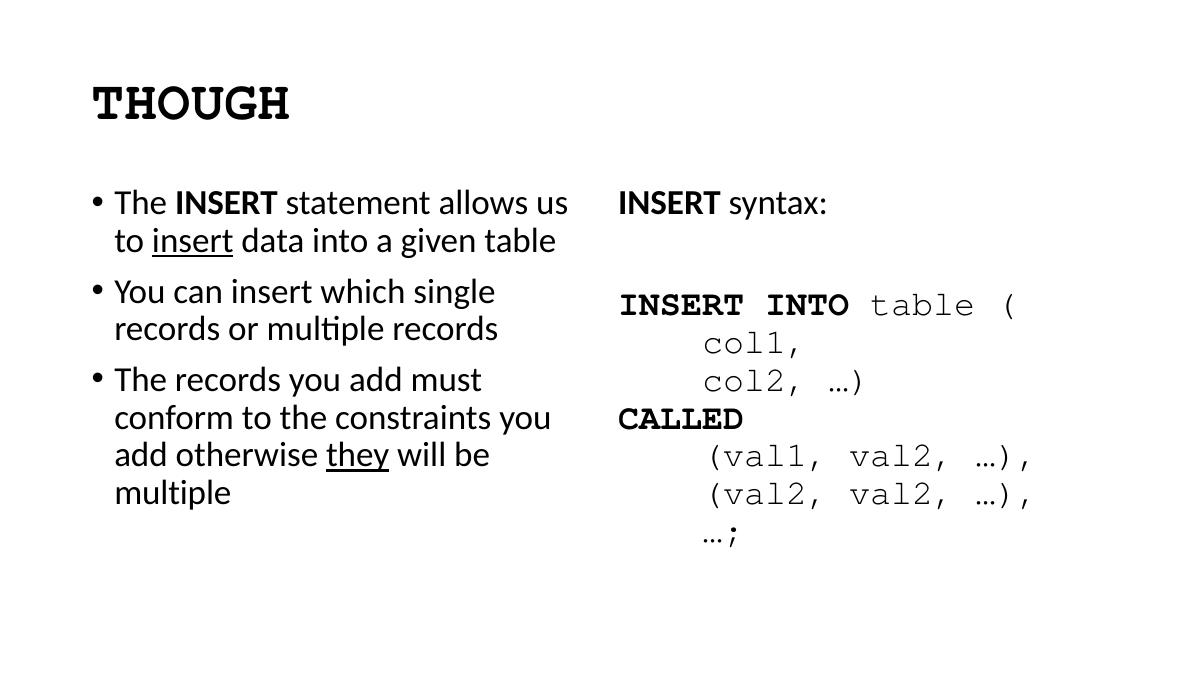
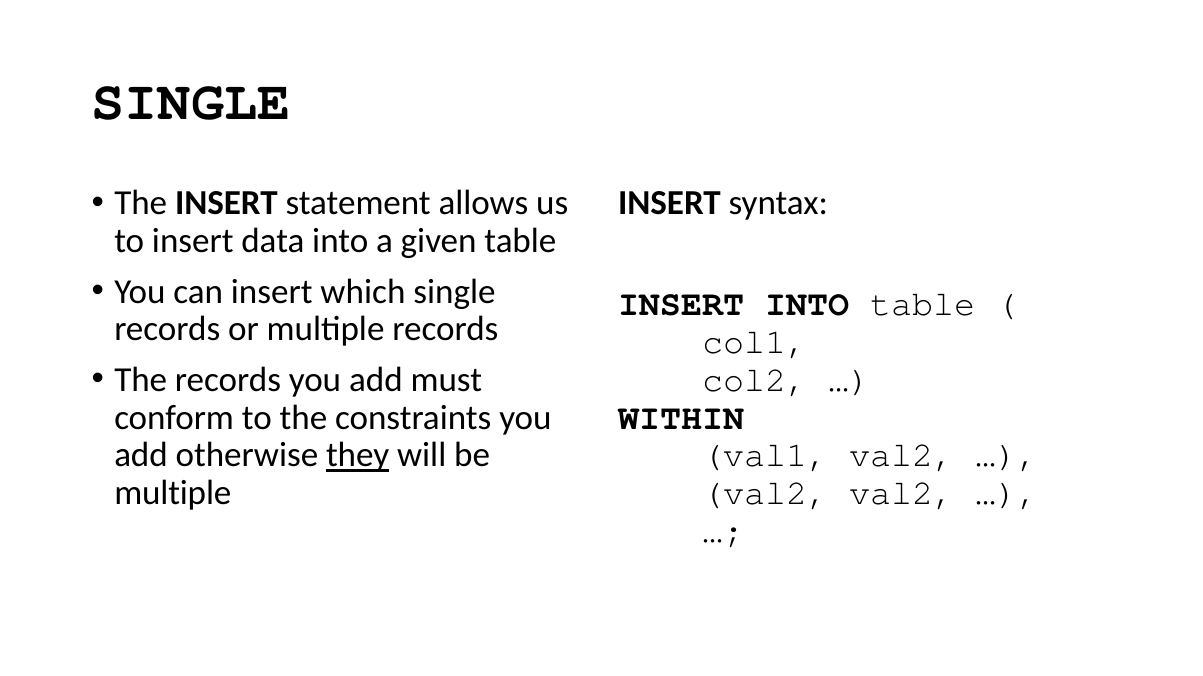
THOUGH: THOUGH -> SINGLE (191, 101)
insert underline: present -> none (193, 241)
CALLED: CALLED -> WITHIN (681, 418)
